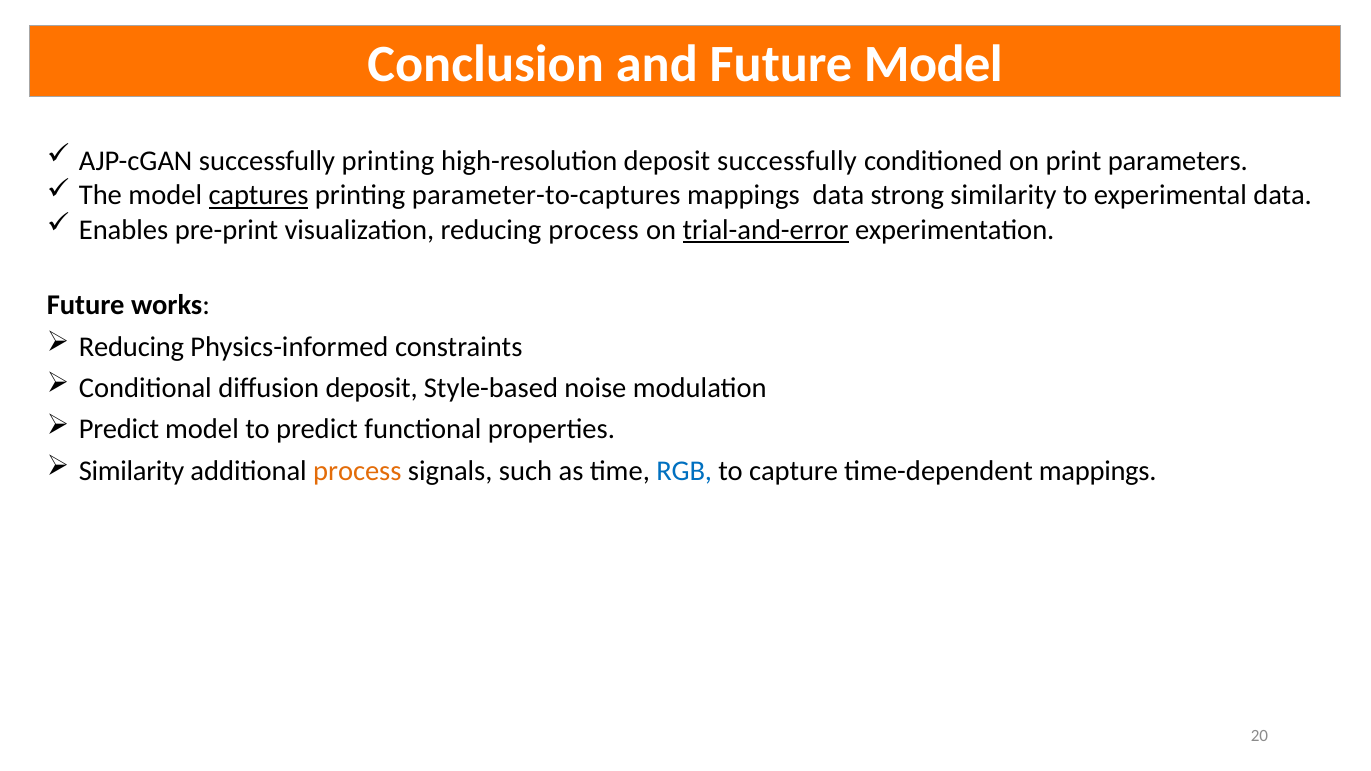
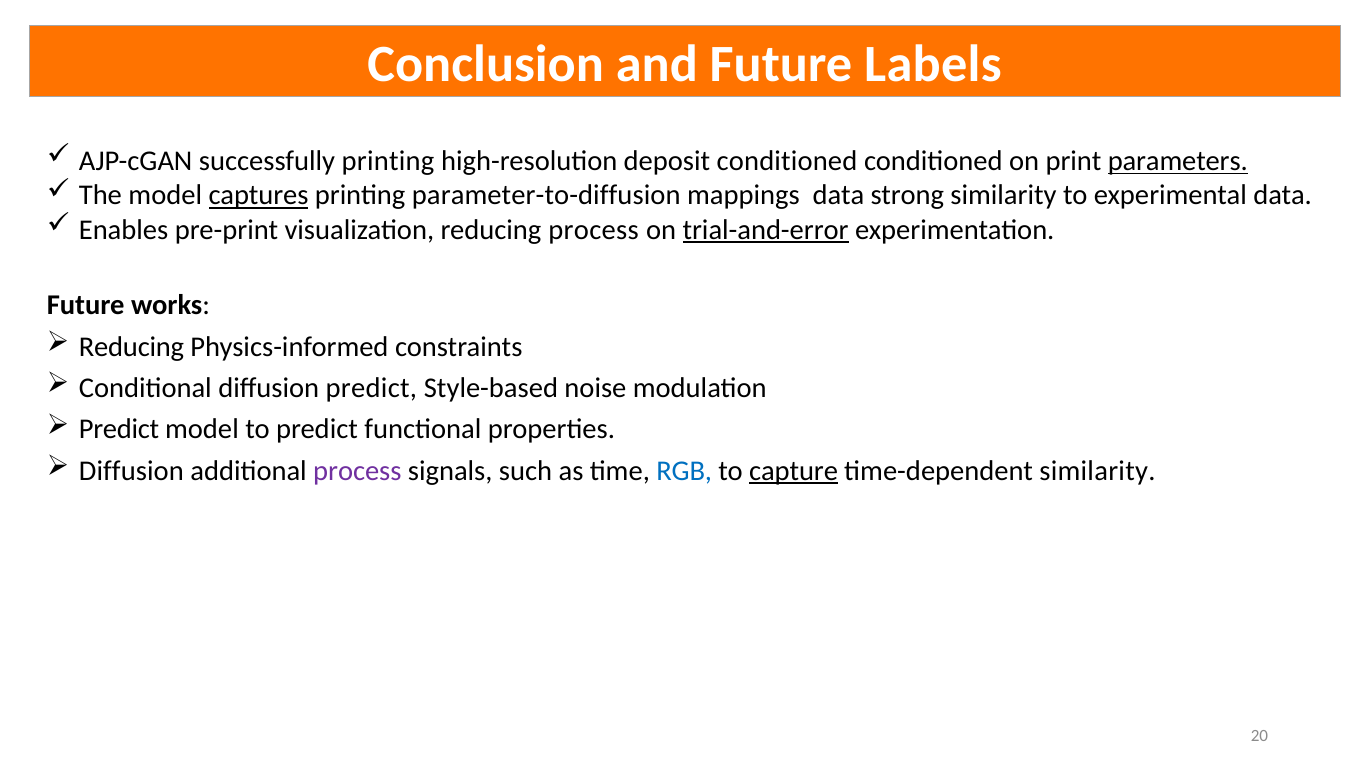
Future Model: Model -> Labels (933, 64)
deposit successfully: successfully -> conditioned (787, 161)
parameters underline: none -> present (1178, 161)
parameter-to-captures: parameter-to-captures -> parameter-to-diffusion (546, 195)
diffusion deposit: deposit -> predict (371, 388)
Similarity: Similarity -> Diffusion (131, 471)
process colour: orange -> purple (357, 471)
capture underline: none -> present (794, 471)
time-dependent mappings: mappings -> similarity (1097, 471)
